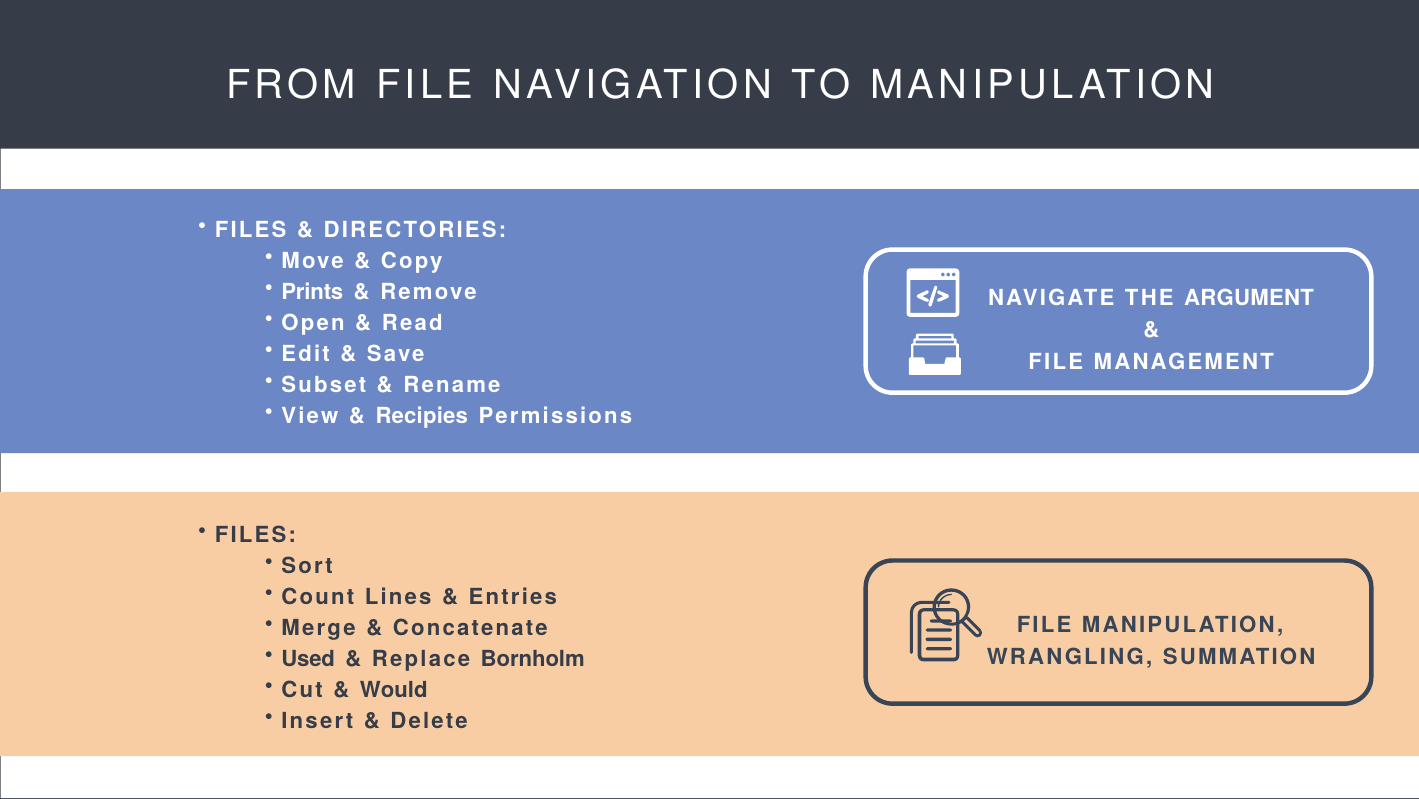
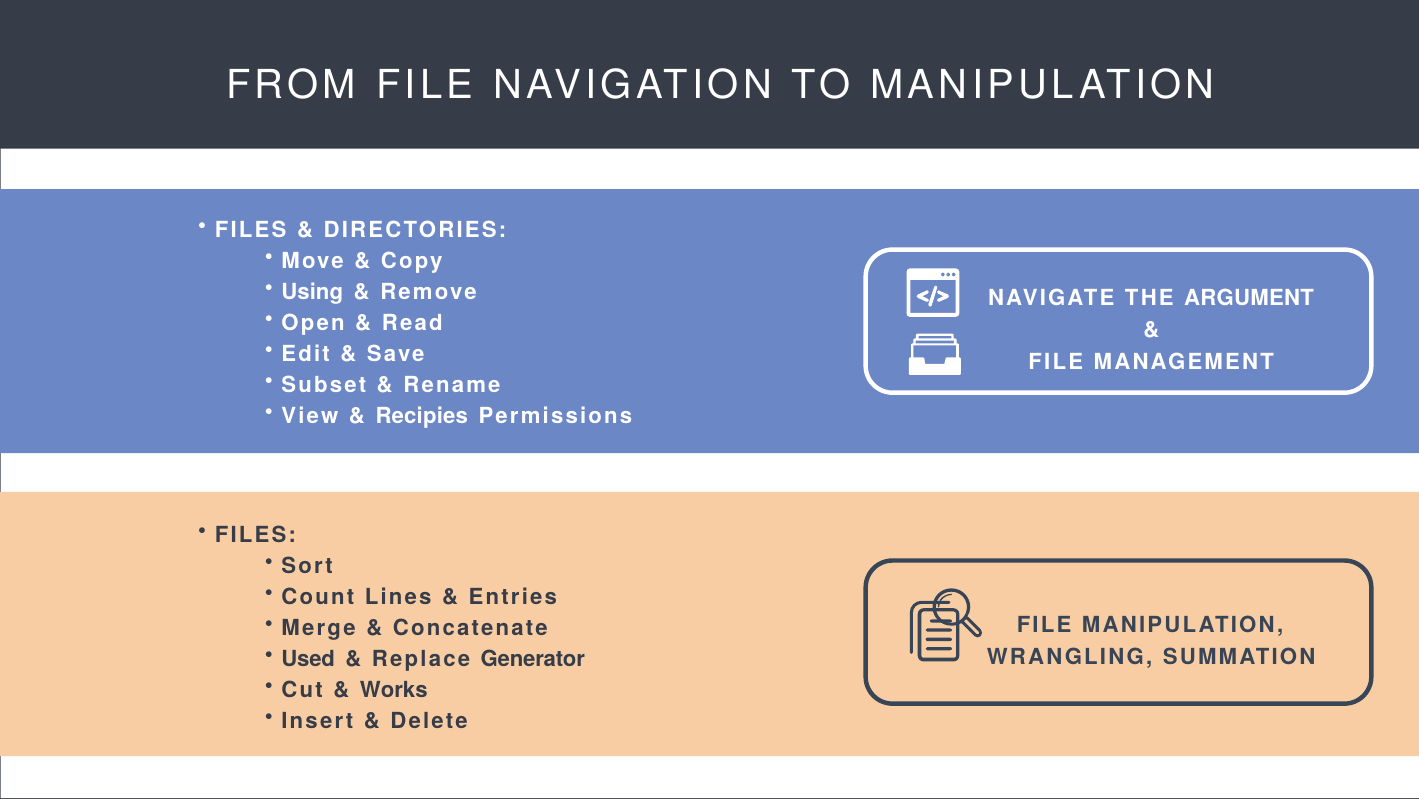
Prints: Prints -> Using (312, 292)
Bornholm: Bornholm -> Generator (533, 659)
Would: Would -> Works (394, 690)
